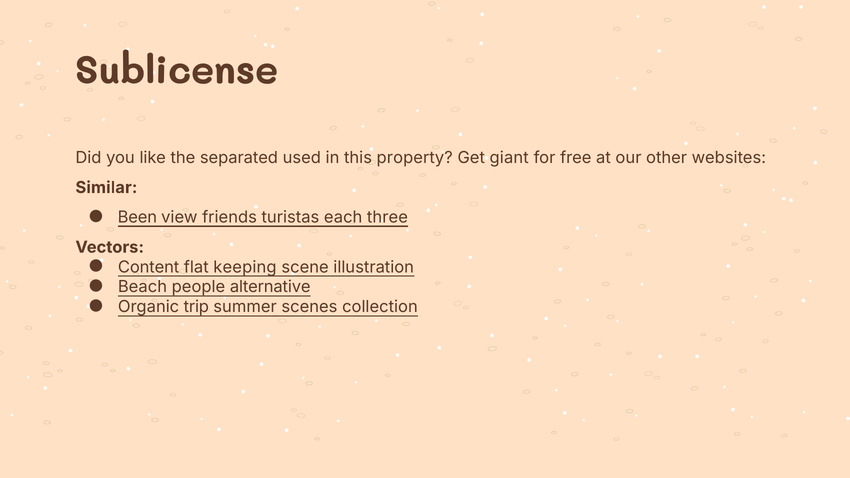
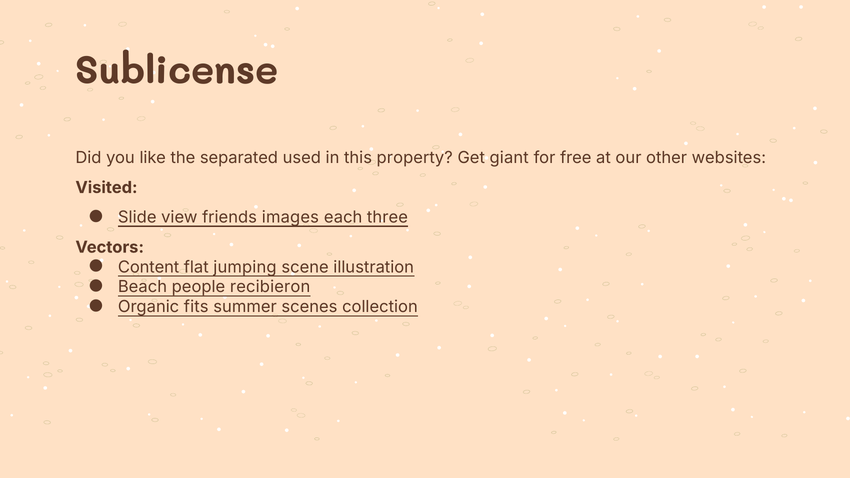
Similar: Similar -> Visited (106, 188)
Been: Been -> Slide (137, 217)
turistas: turistas -> images (290, 217)
keeping: keeping -> jumping (245, 267)
alternative: alternative -> recibieron (270, 287)
trip: trip -> fits (196, 307)
